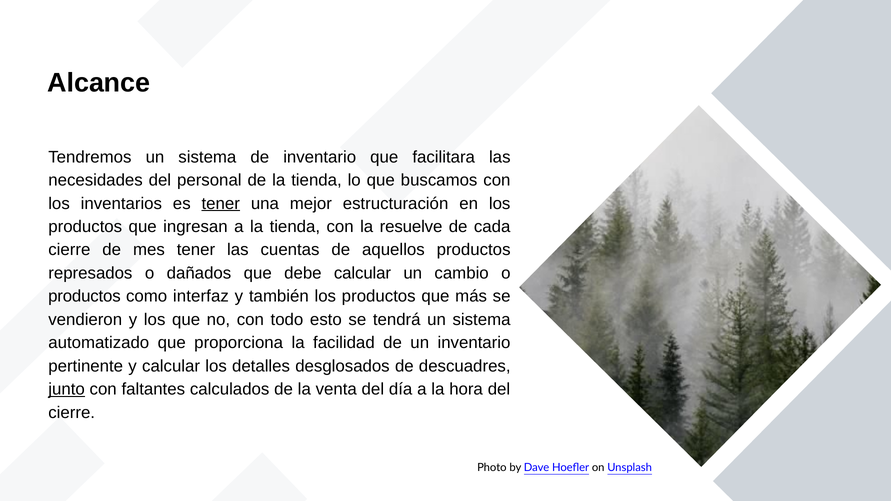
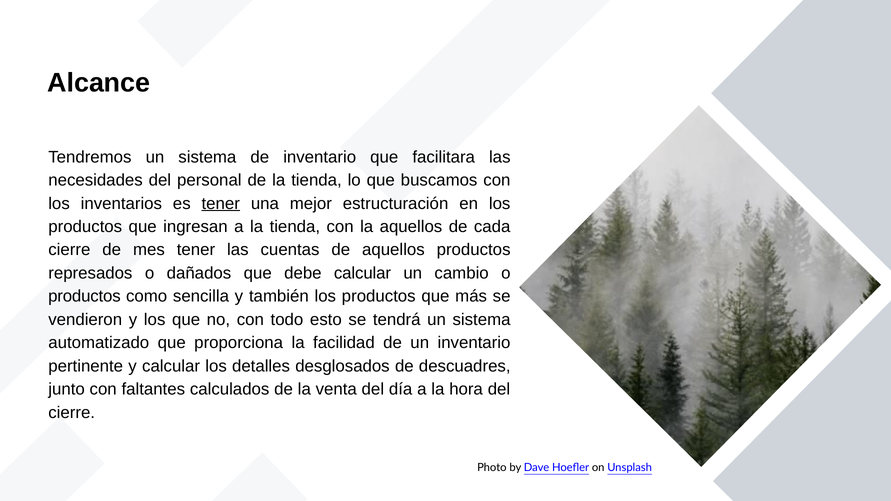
la resuelve: resuelve -> aquellos (411, 227)
interfaz: interfaz -> sencilla (201, 297)
junto underline: present -> none (67, 389)
